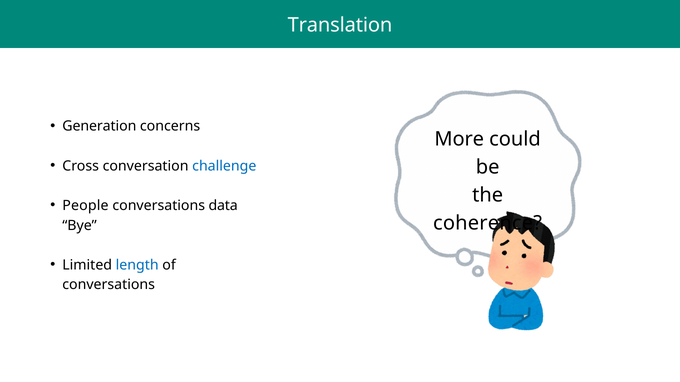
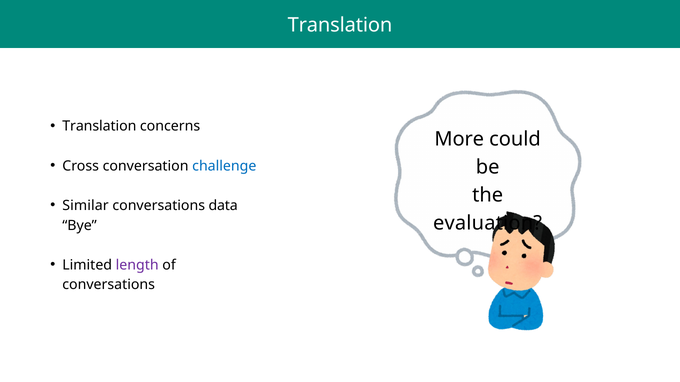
Generation: Generation -> Translation (99, 126)
People: People -> Similar (85, 206)
coherence: coherence -> evaluation (488, 223)
length colour: blue -> purple (137, 265)
